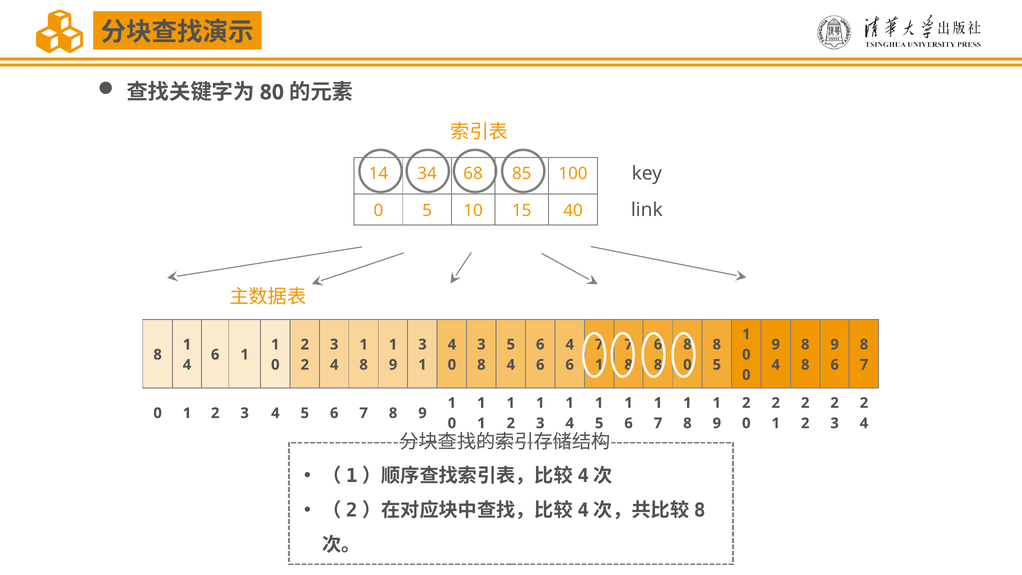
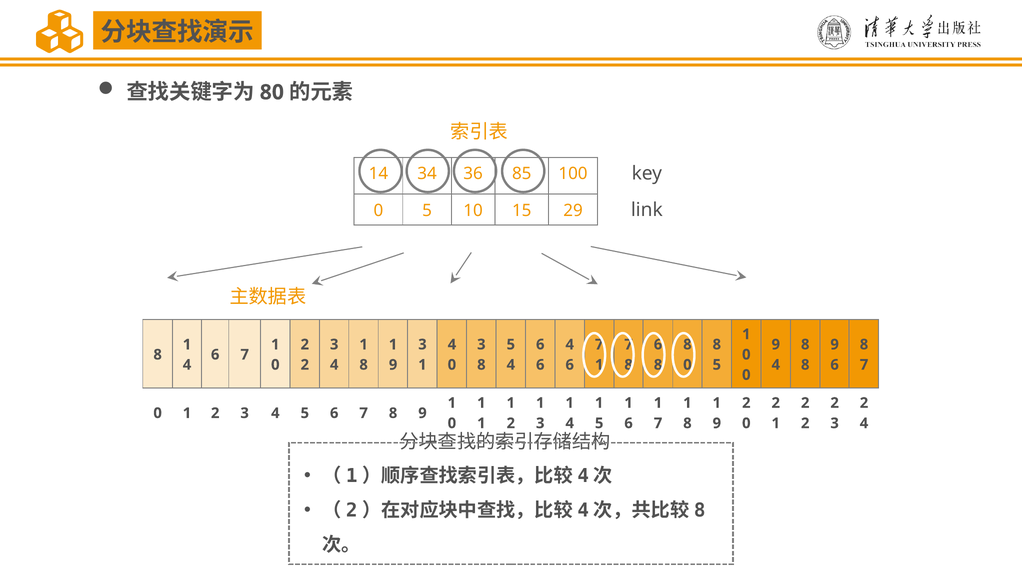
68: 68 -> 36 (473, 174)
40: 40 -> 29 (573, 210)
1: 1 -> 7 (245, 355)
